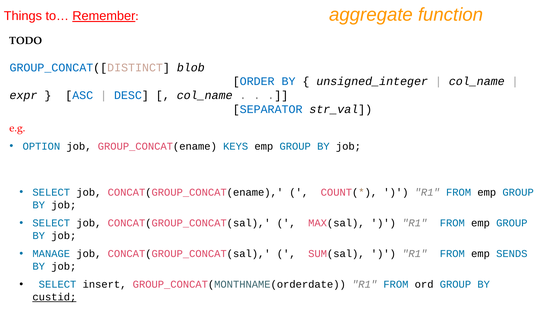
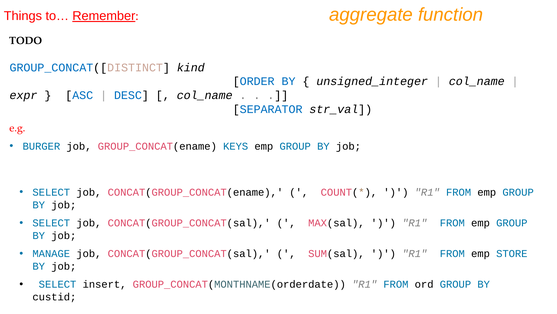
blob: blob -> kind (191, 67)
OPTION: OPTION -> BURGER (41, 146)
SENDS: SENDS -> STORE (512, 253)
custid underline: present -> none (54, 296)
